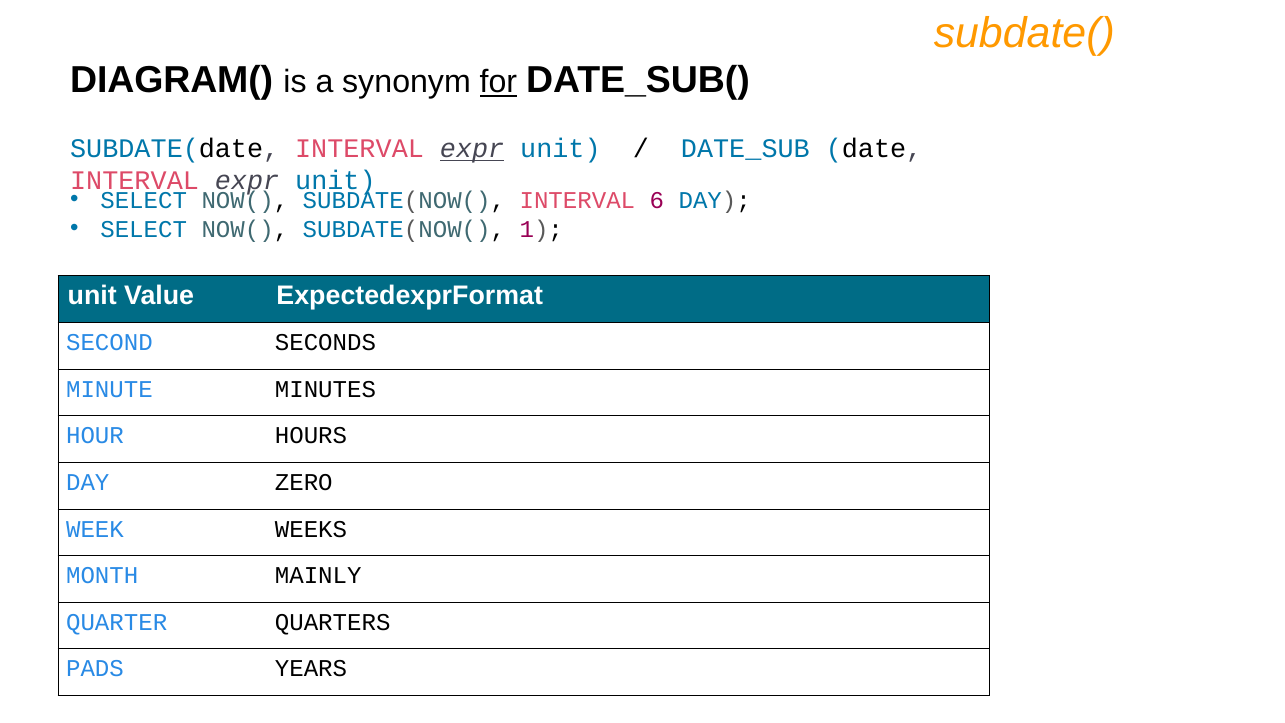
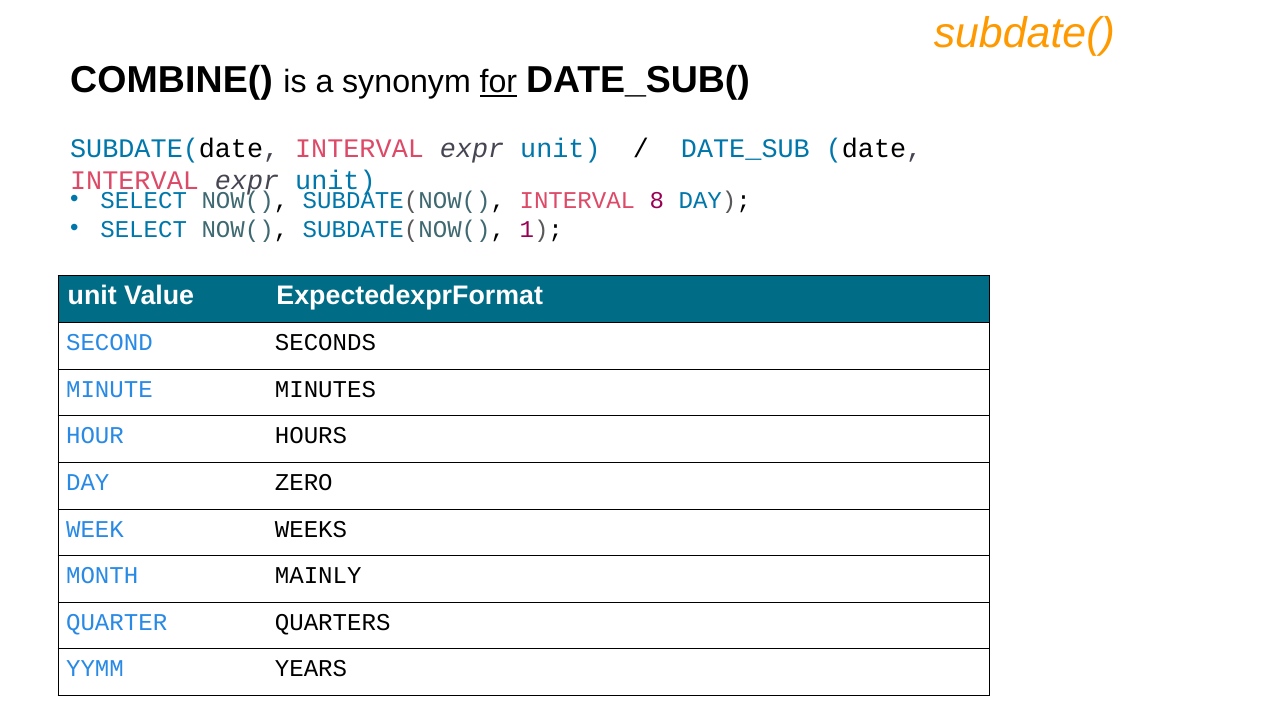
DIAGRAM(: DIAGRAM( -> COMBINE( (172, 80)
expr underline: present -> none (472, 149)
6: 6 -> 8 (657, 200)
PADS: PADS -> YYMM (95, 669)
